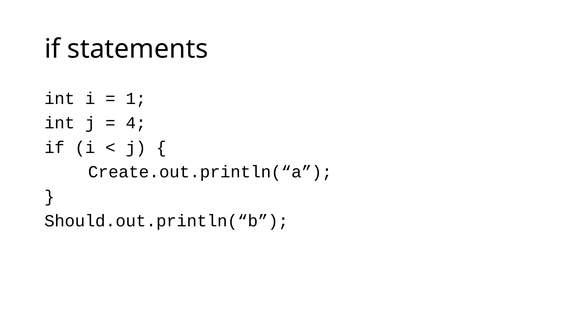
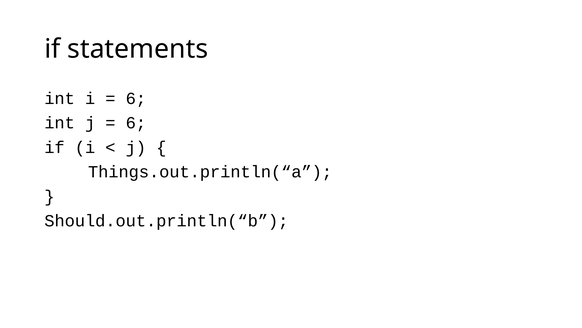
1: 1 -> 6 (136, 98)
4: 4 -> 6 (136, 123)
Create.out.println(“a: Create.out.println(“a -> Things.out.println(“a (210, 172)
